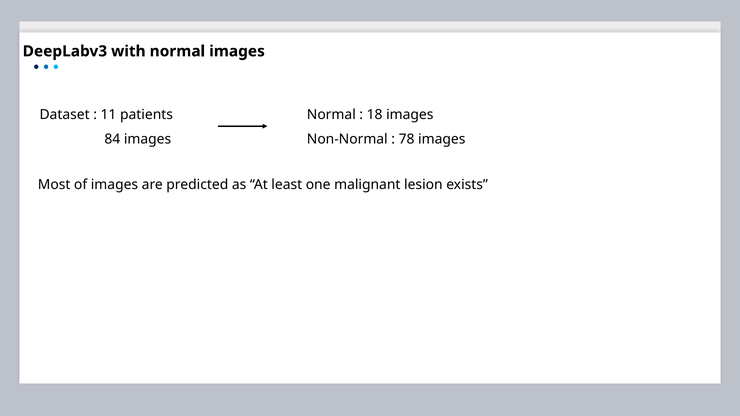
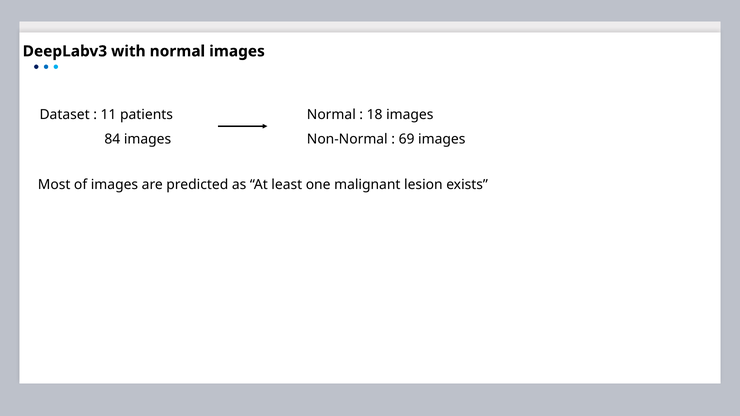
78: 78 -> 69 (407, 140)
